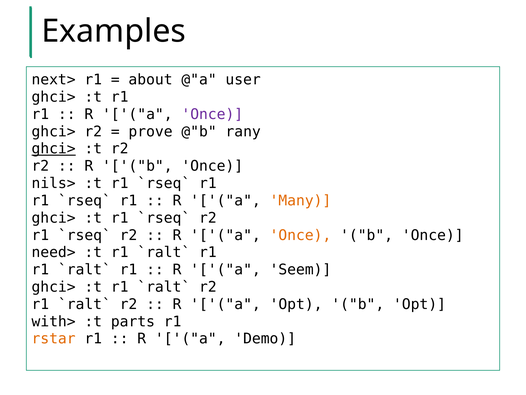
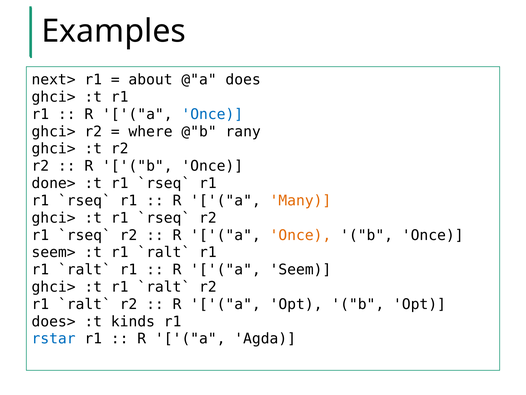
user: user -> does (243, 80)
Once colour: purple -> blue (212, 114)
prove: prove -> where (151, 131)
ghci> underline: present -> none (54, 149)
nils>: nils> -> done> (54, 183)
need>: need> -> seem> (54, 252)
with>: with> -> does> (54, 321)
parts: parts -> kinds (133, 321)
rstar colour: orange -> blue (54, 338)
Demo: Demo -> Agda (265, 338)
